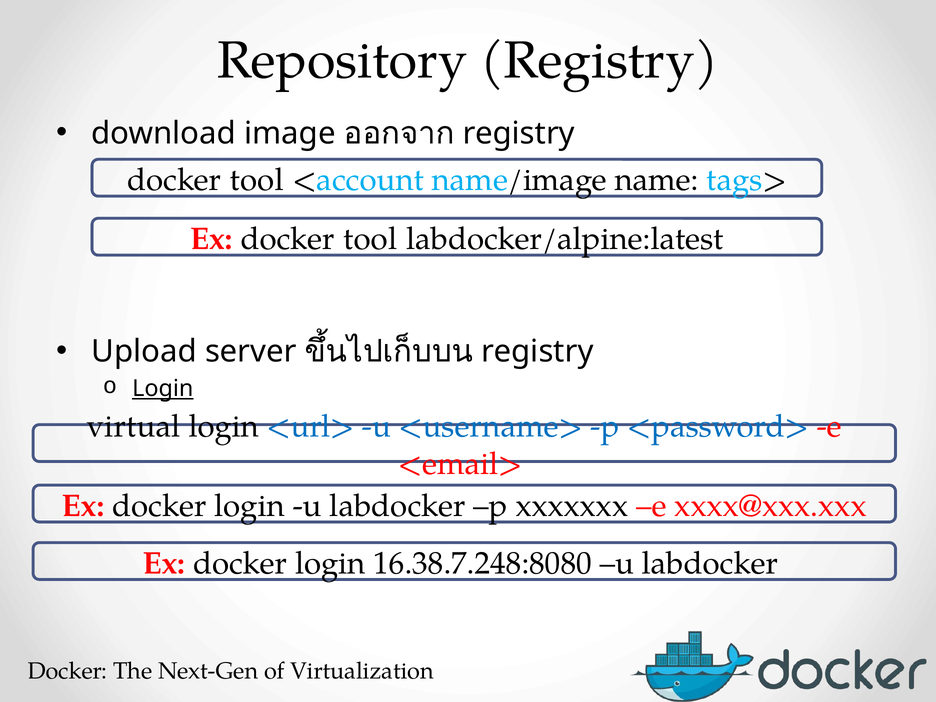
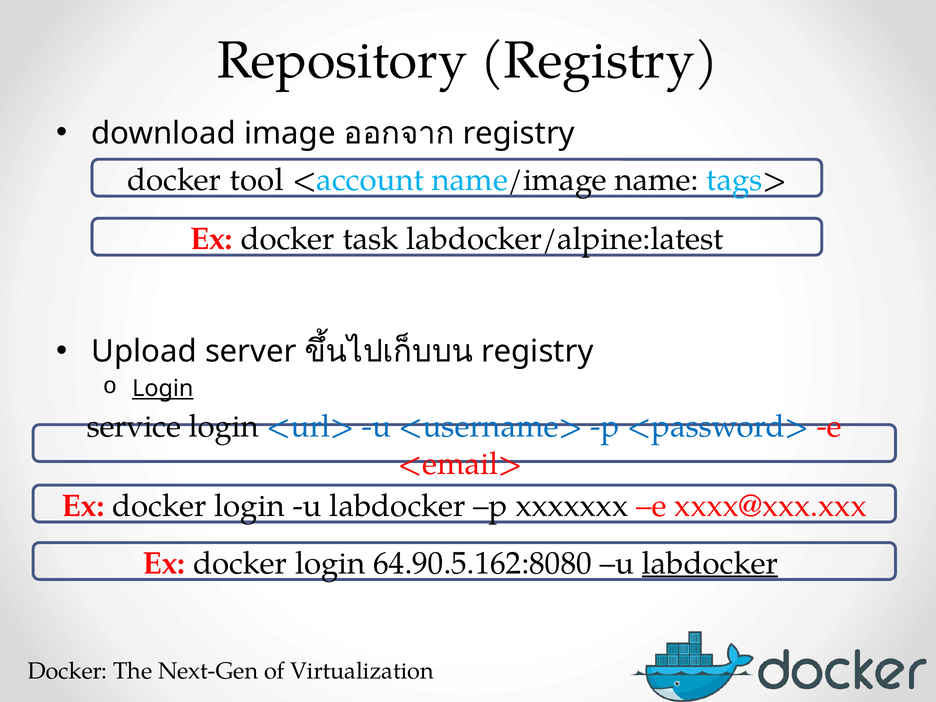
Ex docker tool: tool -> task (370, 239)
virtual: virtual -> service (134, 427)
16.38.7.248:8080: 16.38.7.248:8080 -> 64.90.5.162:8080 (483, 563)
labdocker underline: none -> present (710, 563)
